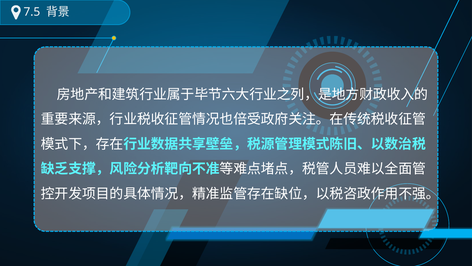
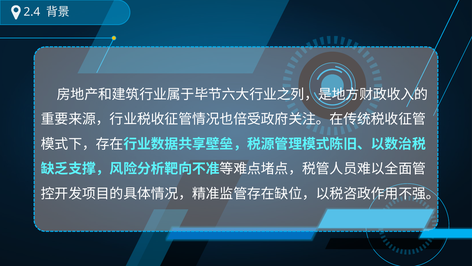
7.5: 7.5 -> 2.4 (32, 12)
